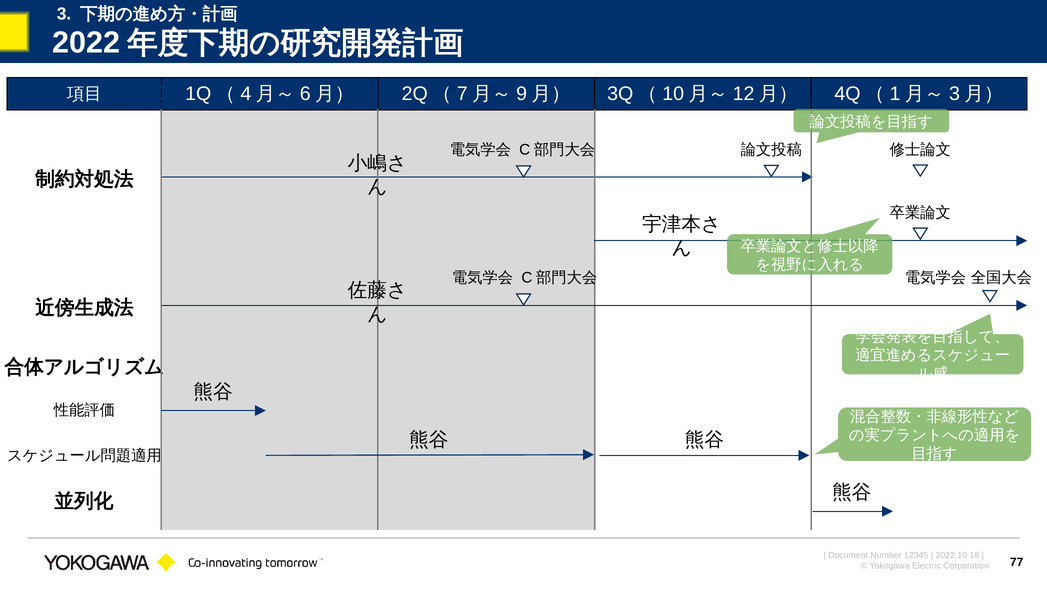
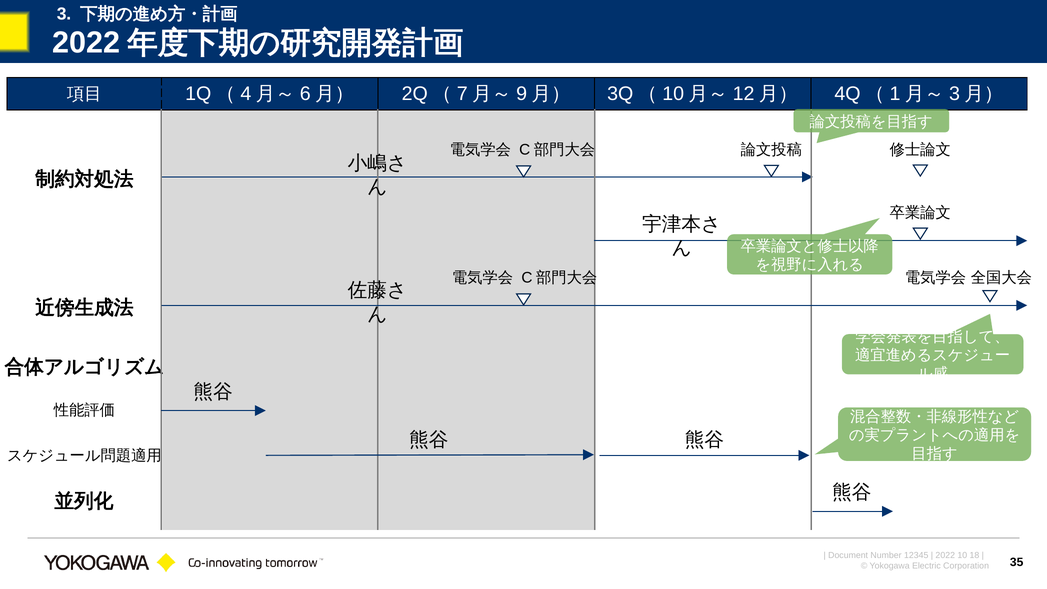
77: 77 -> 35 (1017, 562)
